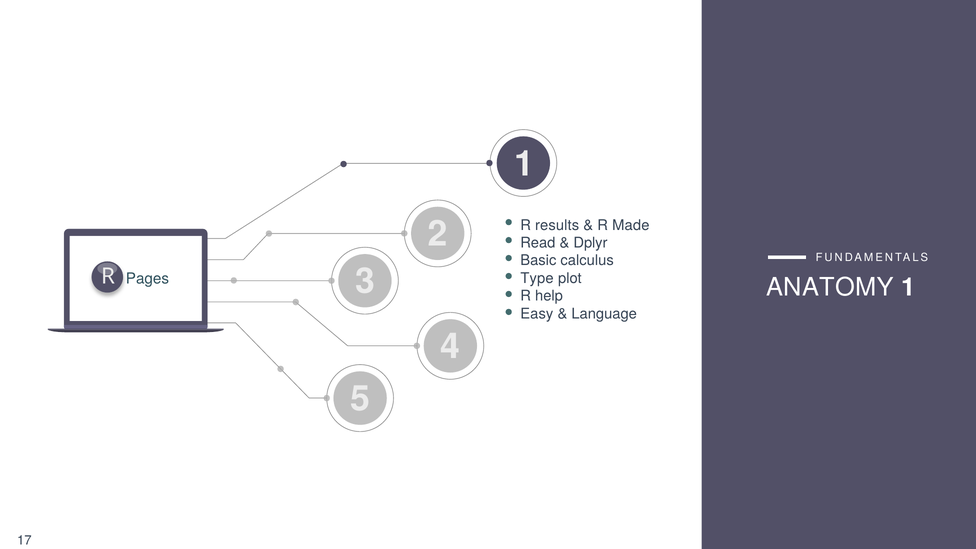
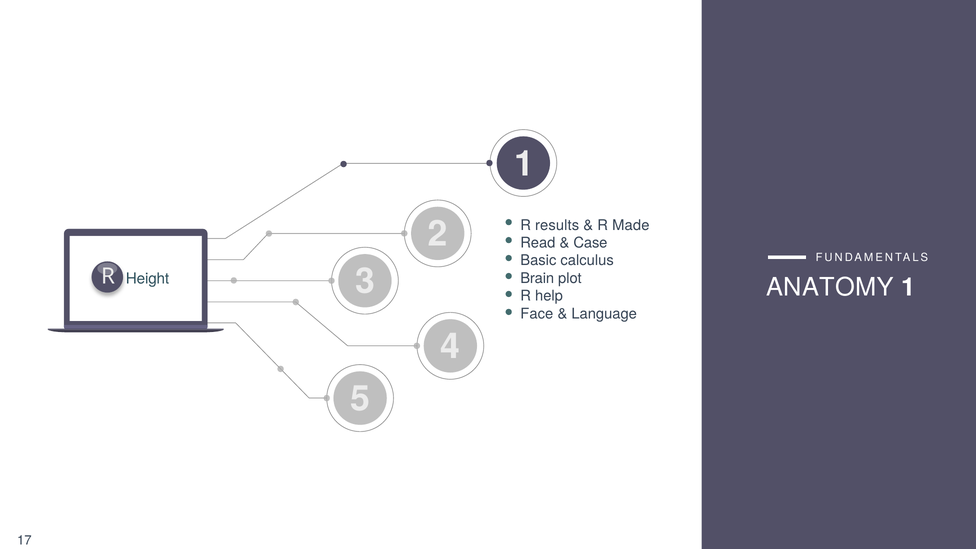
Dplyr: Dplyr -> Case (590, 243)
Pages: Pages -> Height (147, 279)
Type: Type -> Brain (537, 278)
Easy: Easy -> Face (537, 314)
